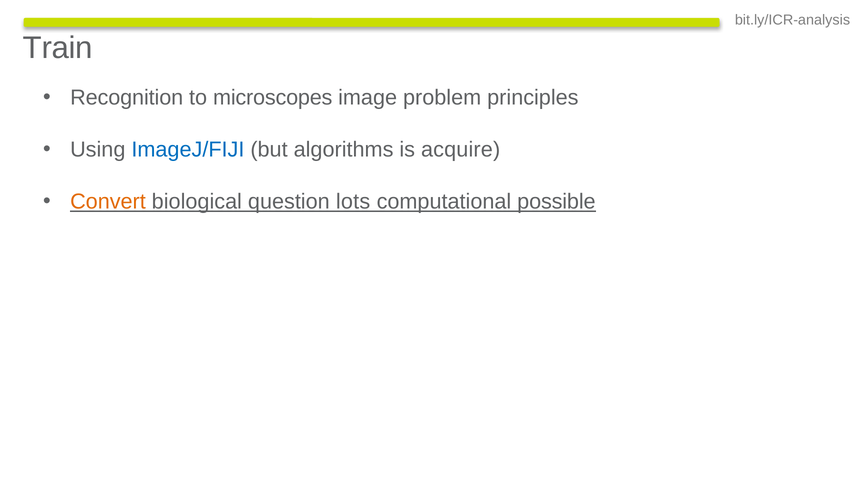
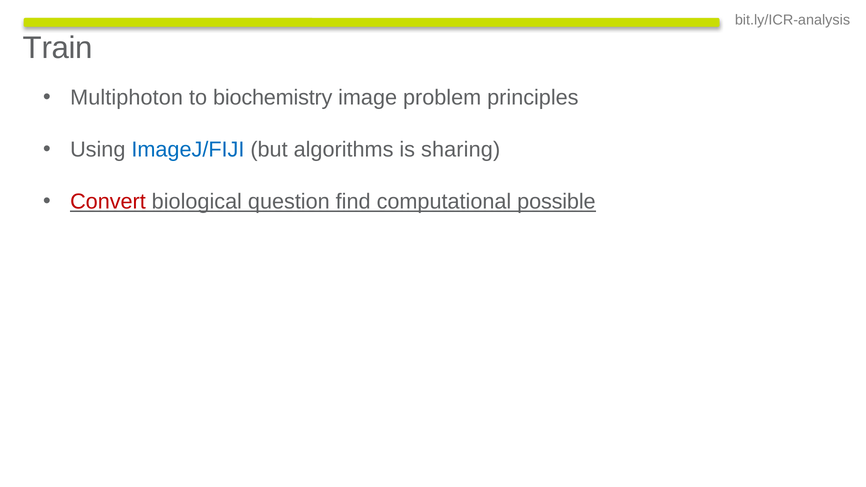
Recognition: Recognition -> Multiphoton (127, 98)
microscopes: microscopes -> biochemistry (273, 98)
acquire: acquire -> sharing (461, 150)
Convert colour: orange -> red (108, 202)
lots: lots -> find (353, 202)
